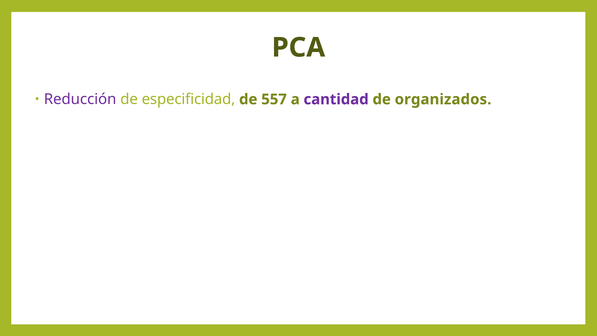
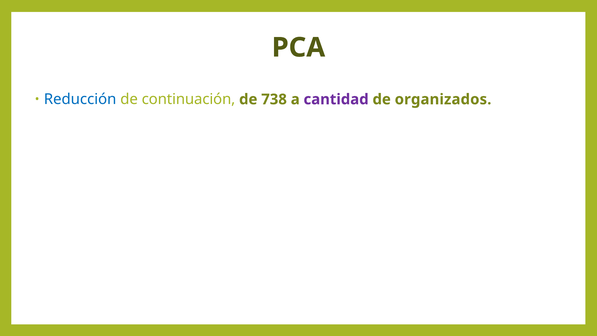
Reducción colour: purple -> blue (80, 99)
especificidad: especificidad -> continuación (188, 99)
557: 557 -> 738 (274, 99)
